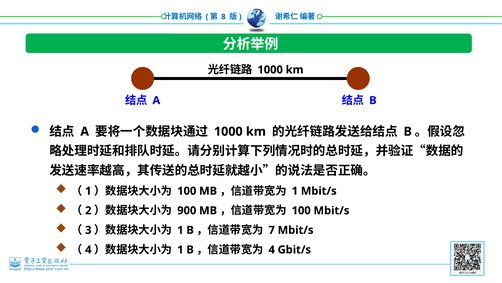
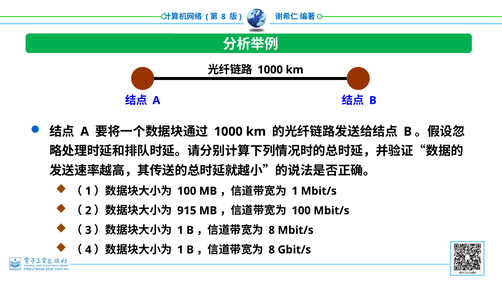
900: 900 -> 915 (187, 210)
7: 7 -> 8 (272, 230)
4: 4 -> 8 (272, 249)
